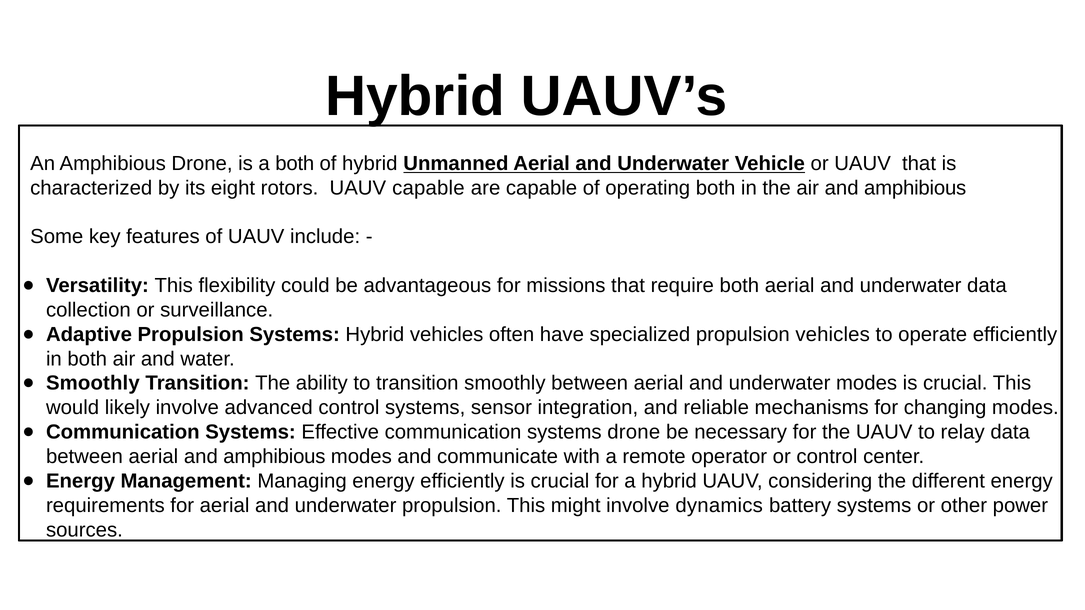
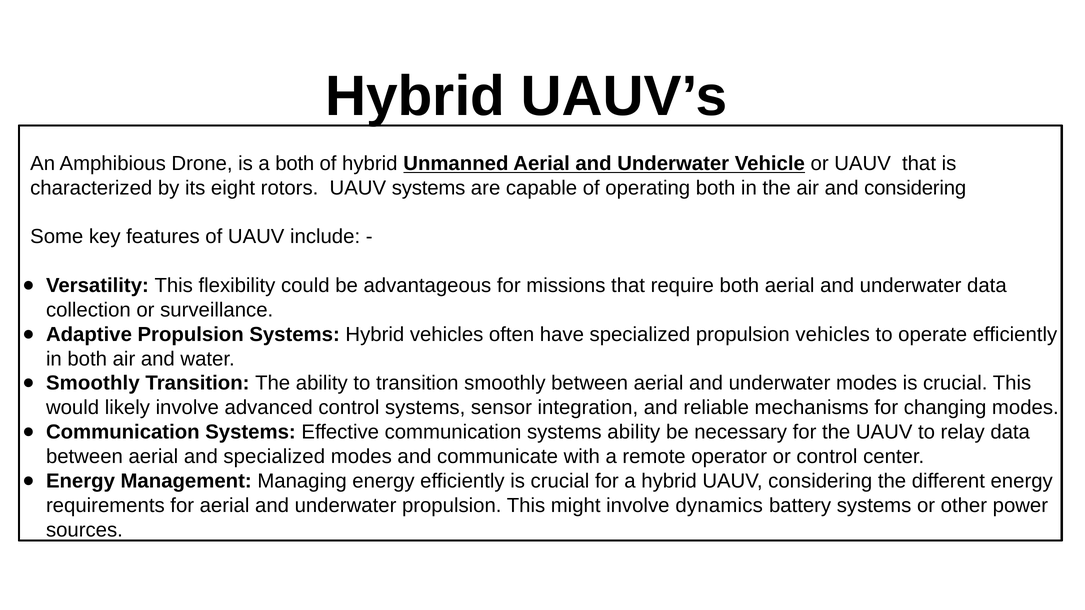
UAUV capable: capable -> systems (429, 188)
air and amphibious: amphibious -> considering (915, 188)
systems drone: drone -> ability (634, 432)
aerial and amphibious: amphibious -> specialized (274, 457)
